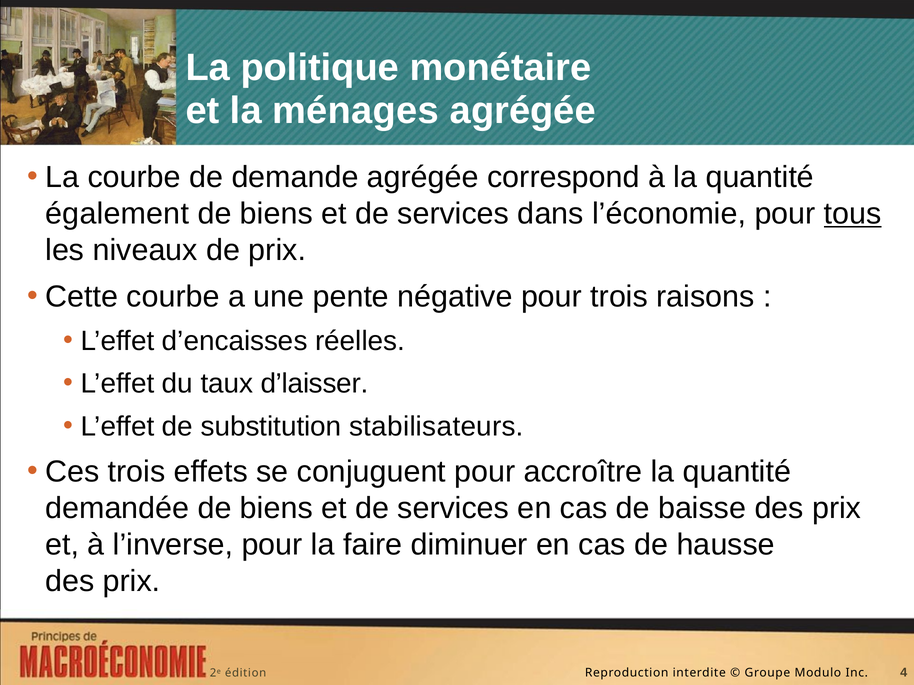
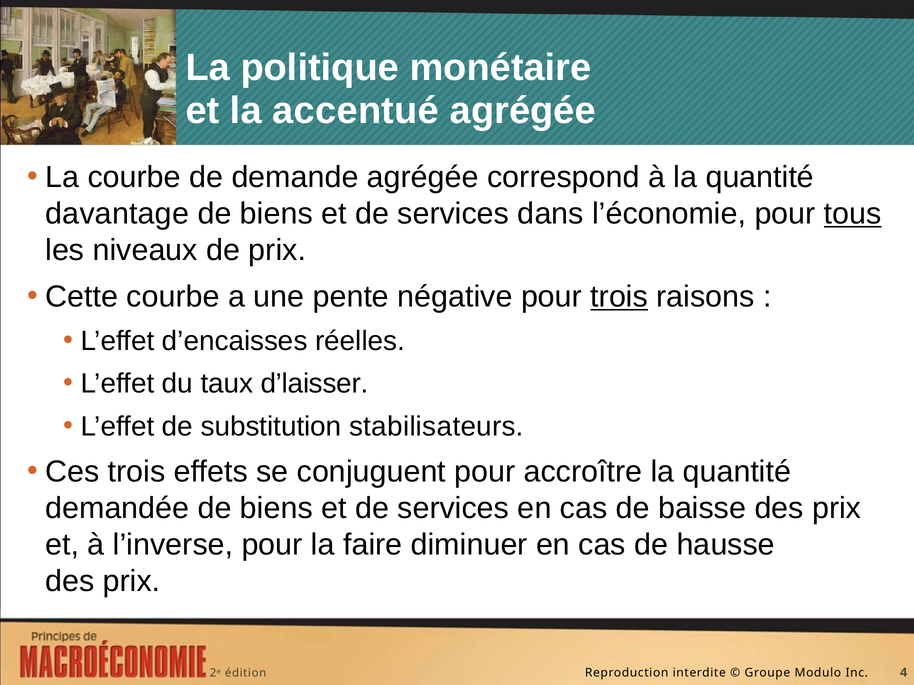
ménages: ménages -> accentué (356, 111)
également: également -> davantage (117, 214)
trois underline: none -> present (619, 297)
